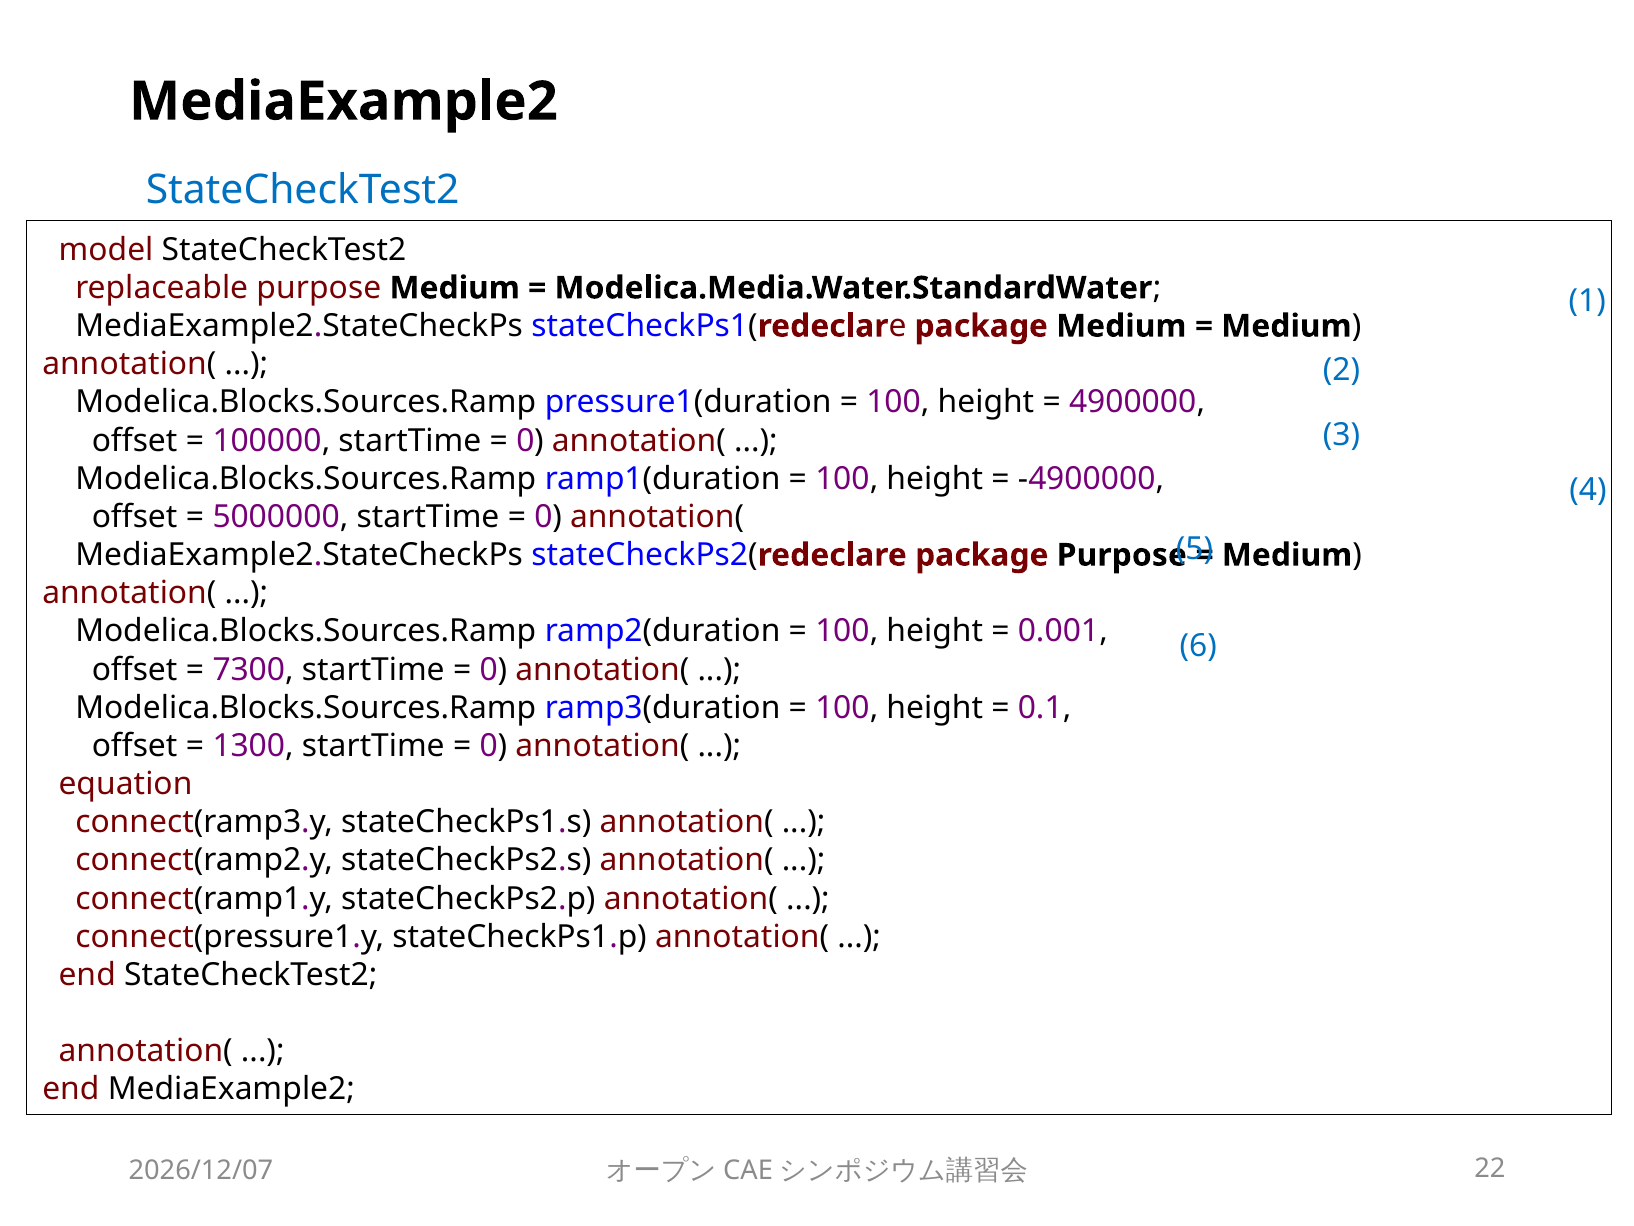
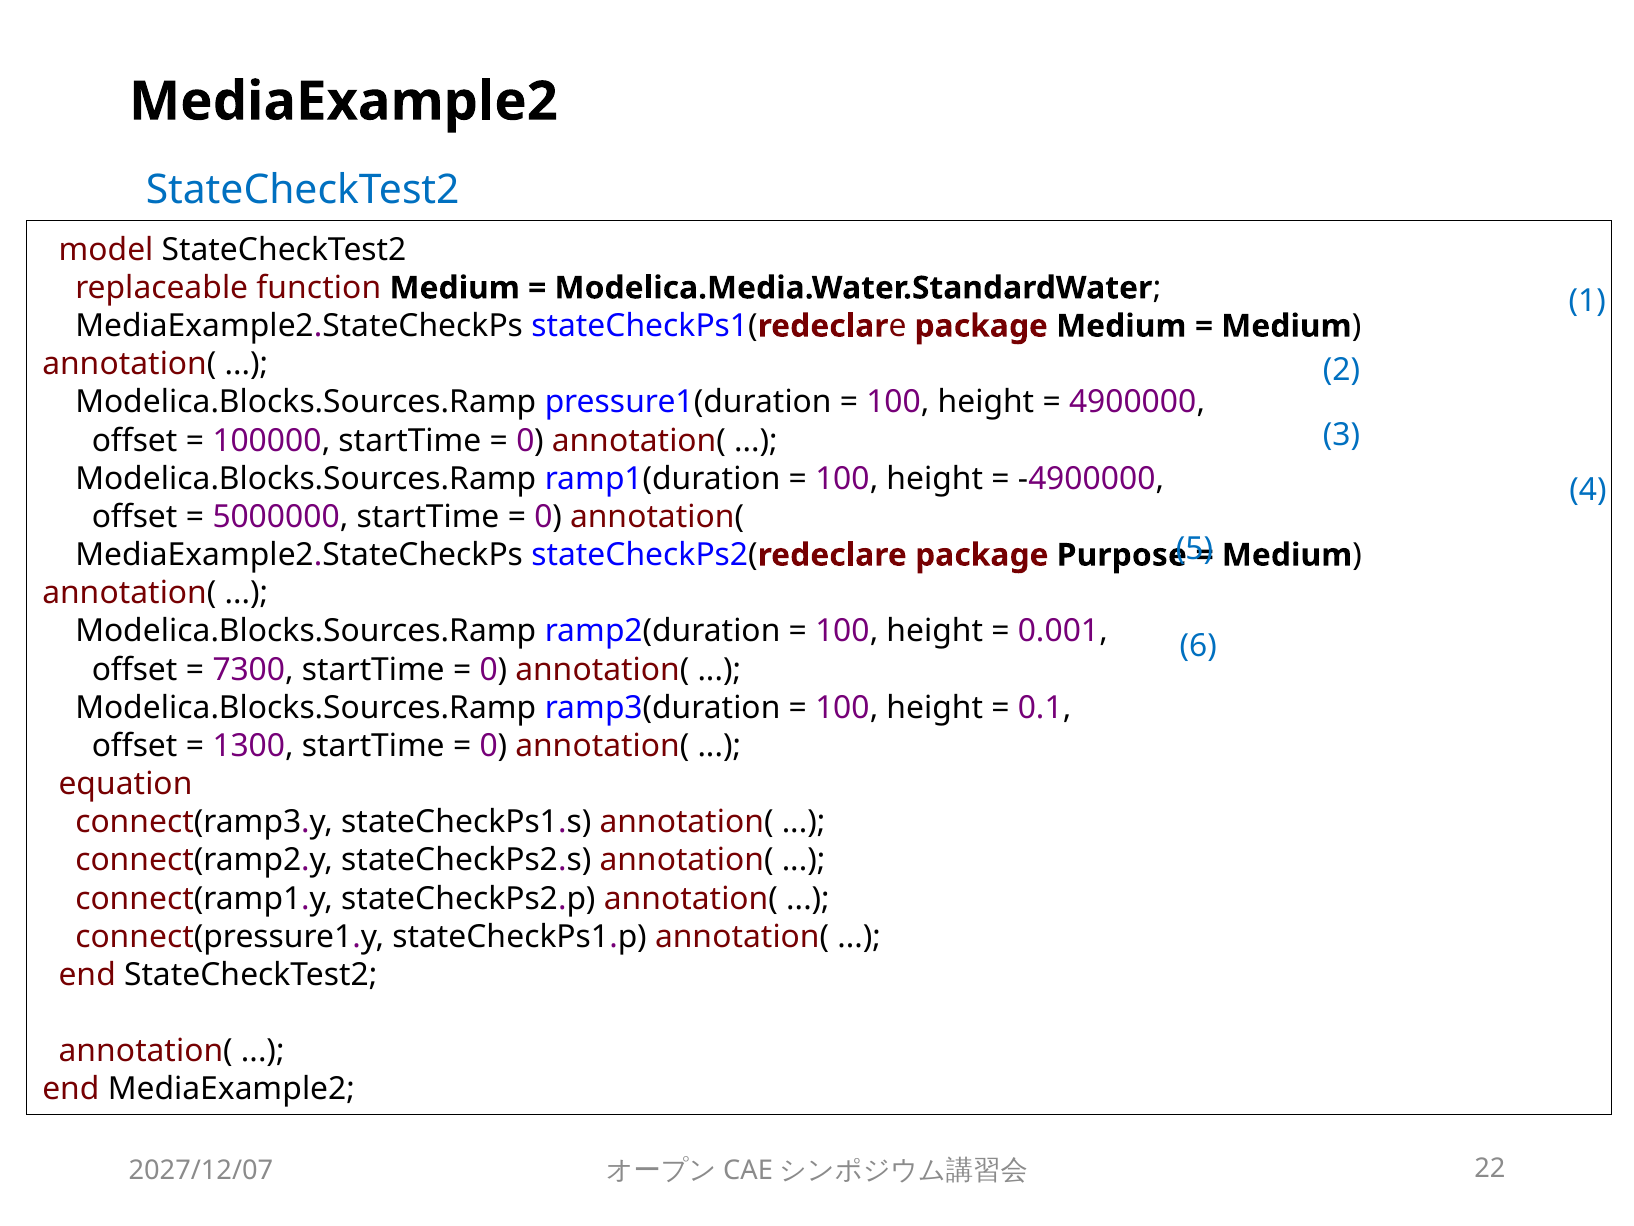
replaceable purpose: purpose -> function (319, 288)
2026/12/07: 2026/12/07 -> 2027/12/07 (201, 1170)
